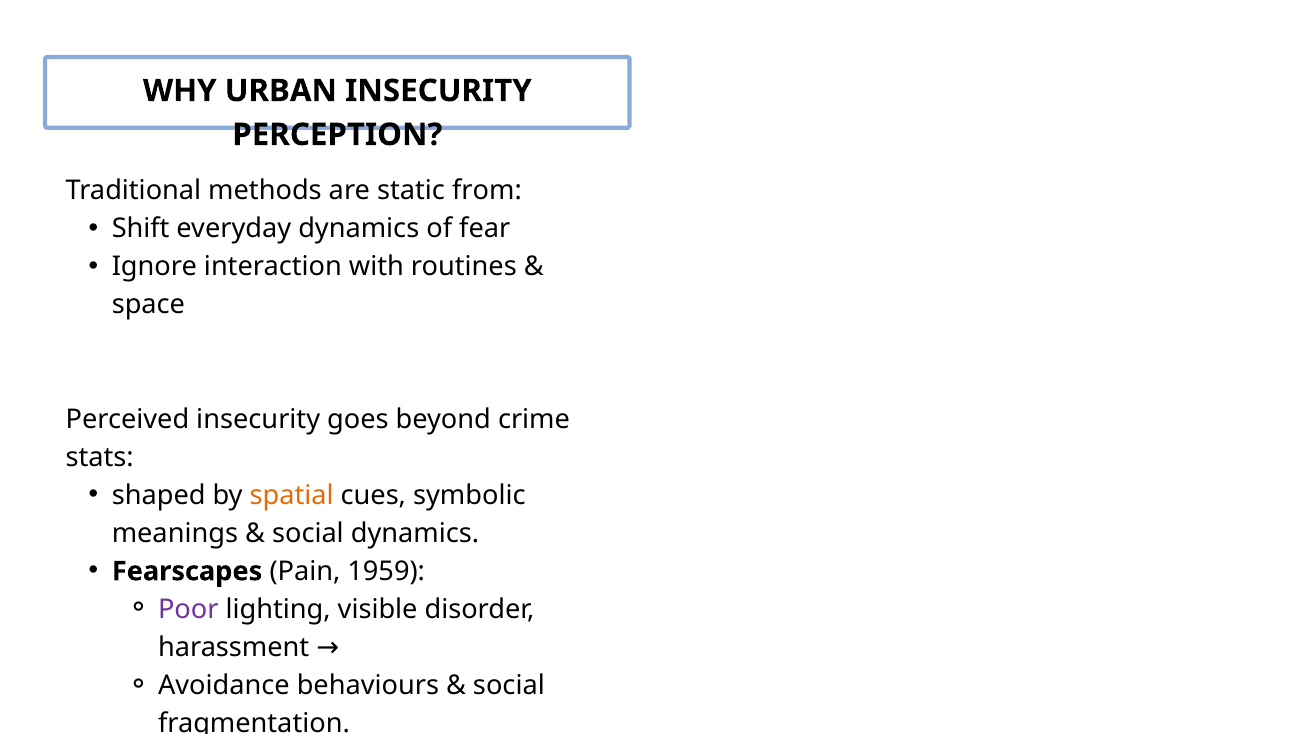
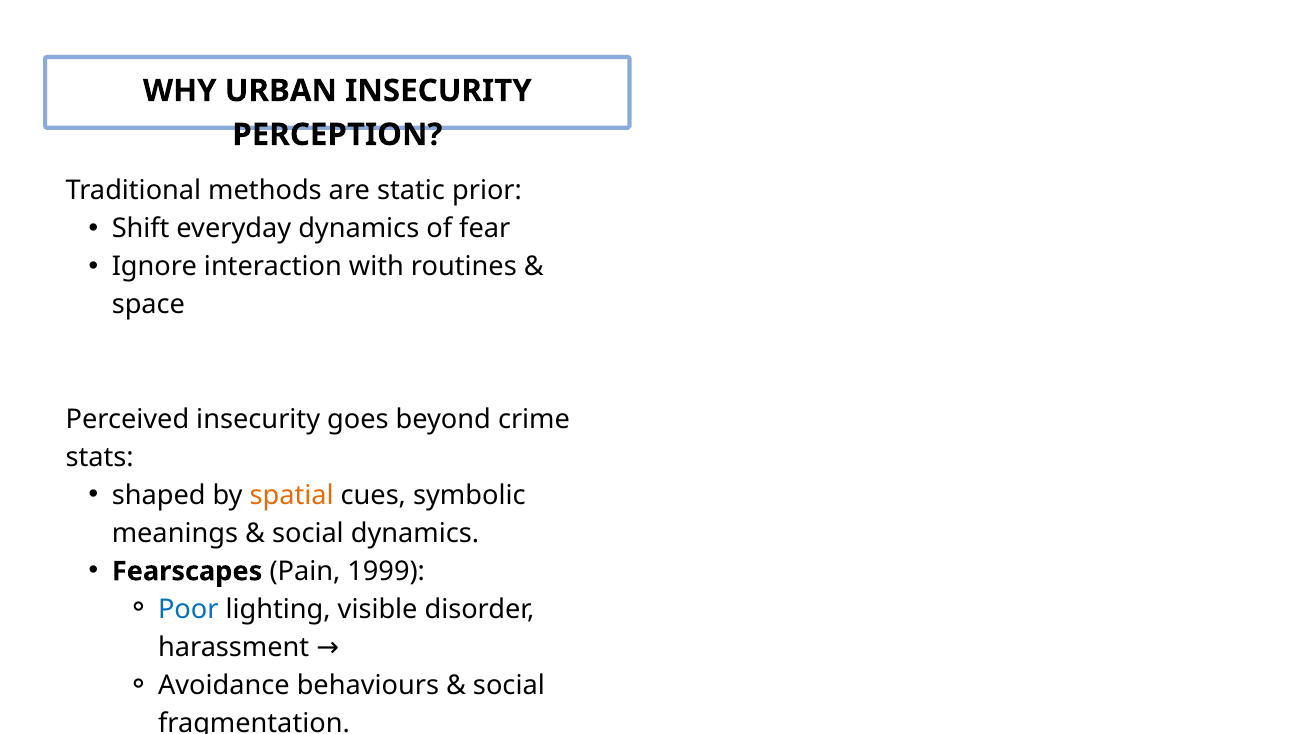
from: from -> prior (487, 191)
1959: 1959 -> 1999 (386, 571)
Poor colour: purple -> blue (188, 609)
